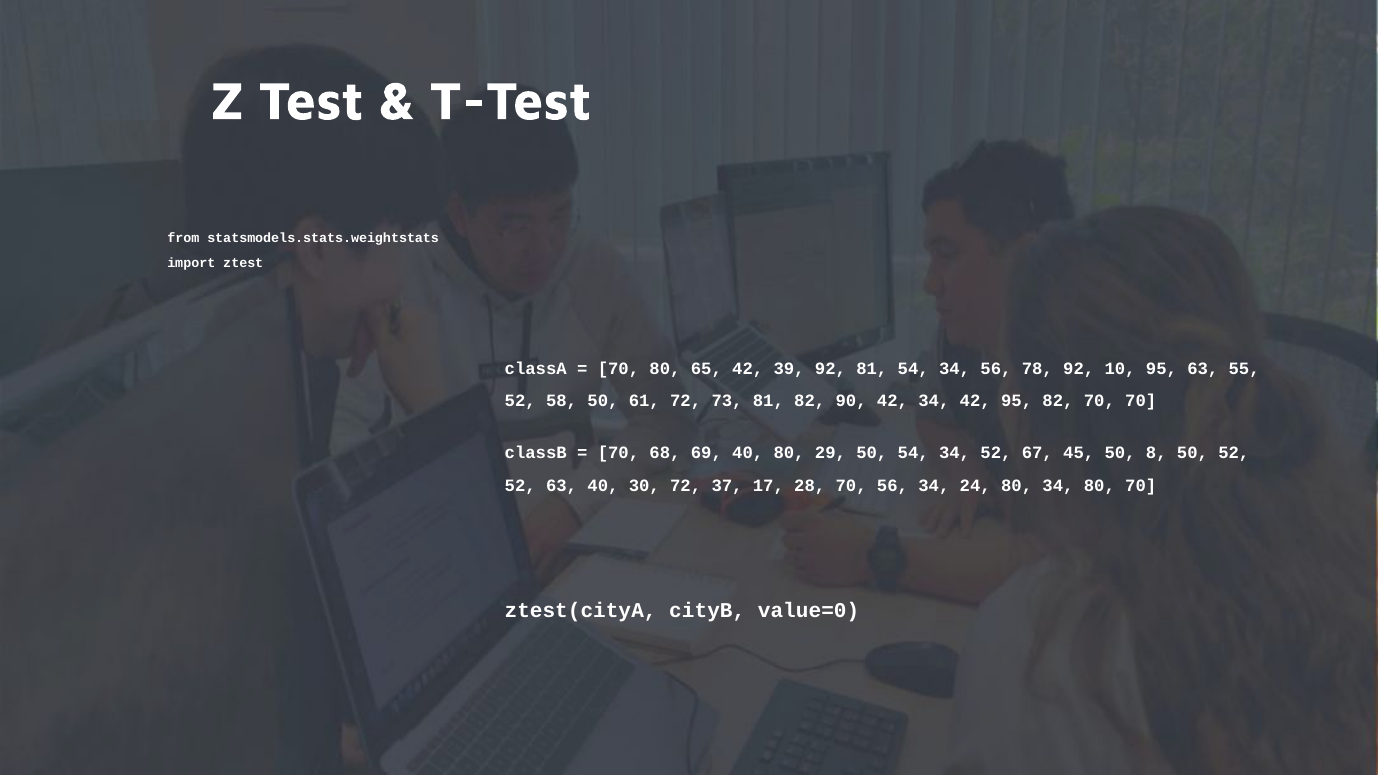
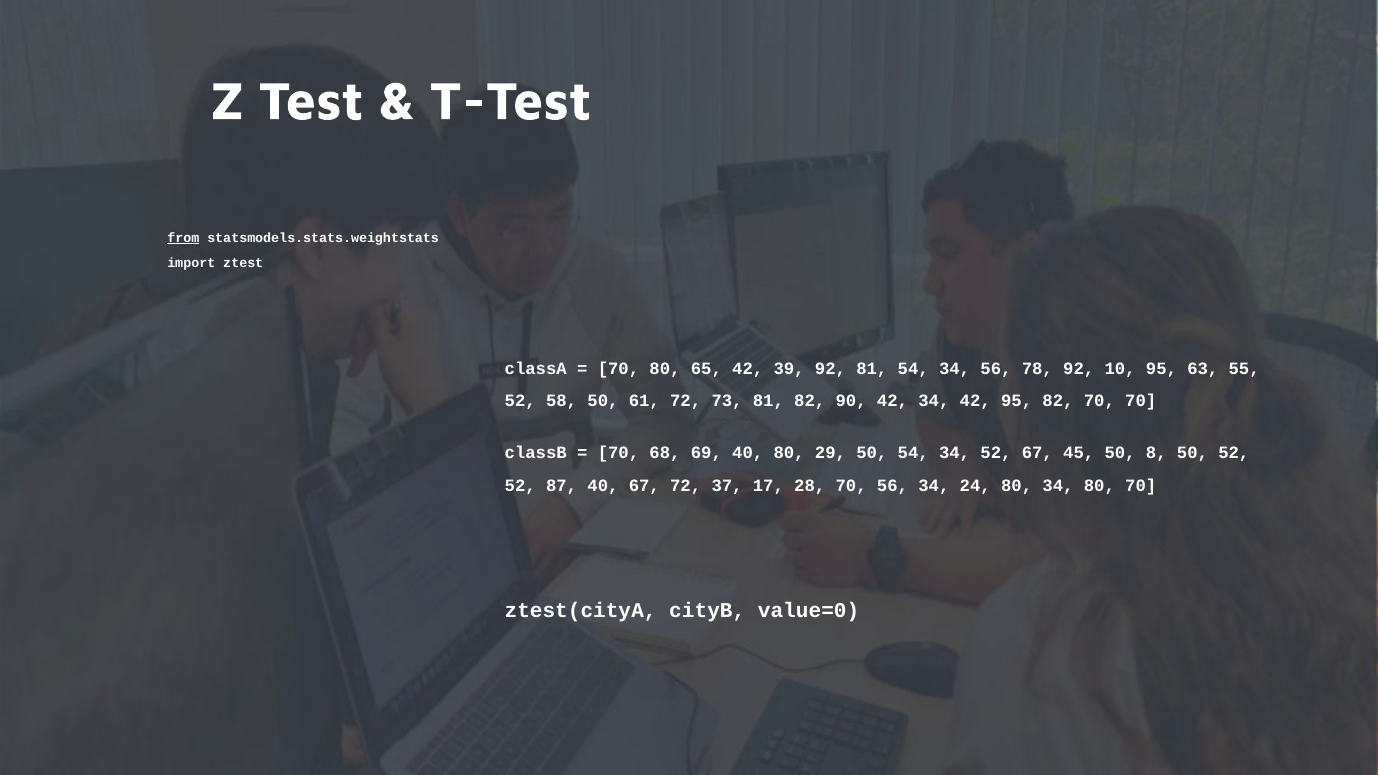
from underline: none -> present (183, 238)
52 63: 63 -> 87 (562, 486)
40 30: 30 -> 67 (644, 486)
